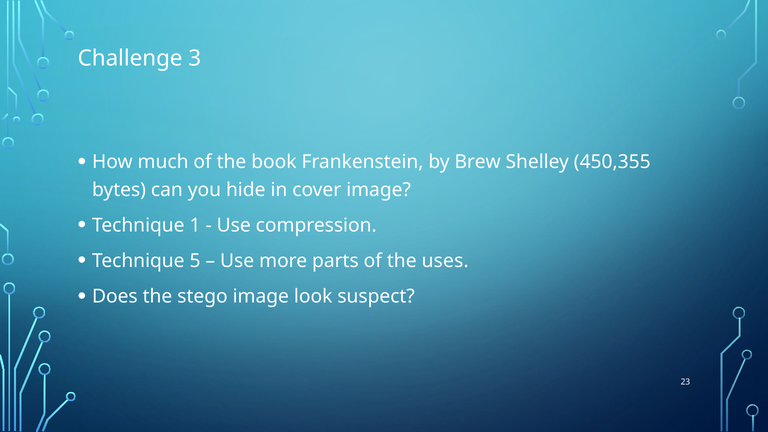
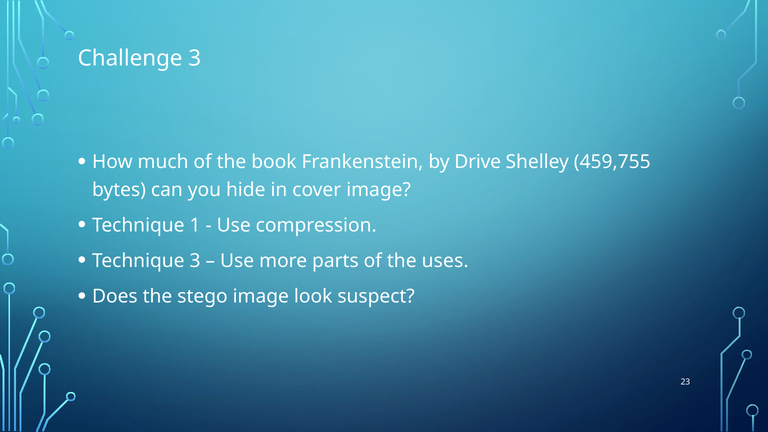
Brew: Brew -> Drive (478, 162)
450,355: 450,355 -> 459,755 (612, 162)
Technique 5: 5 -> 3 (195, 261)
